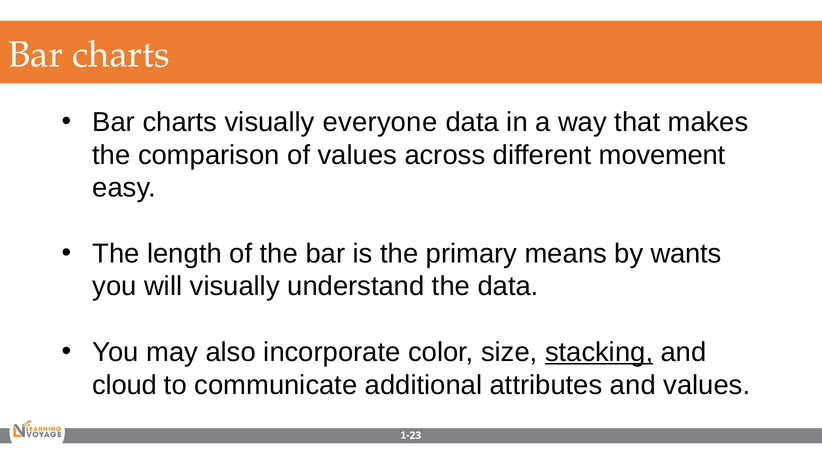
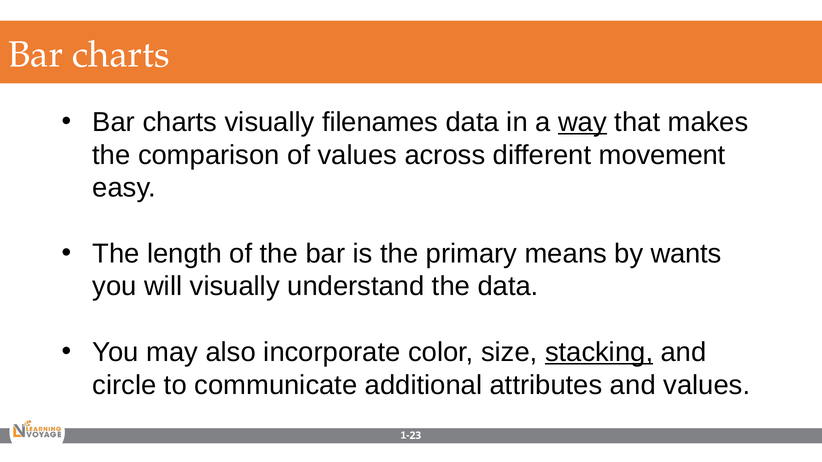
everyone: everyone -> filenames (380, 122)
way underline: none -> present (583, 122)
cloud: cloud -> circle (124, 385)
